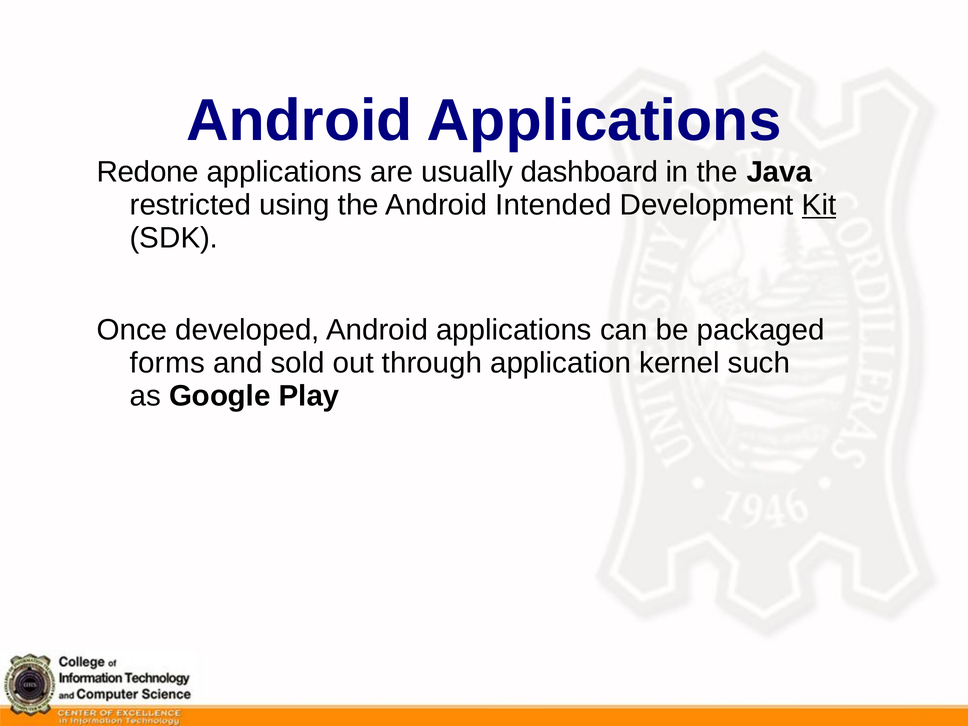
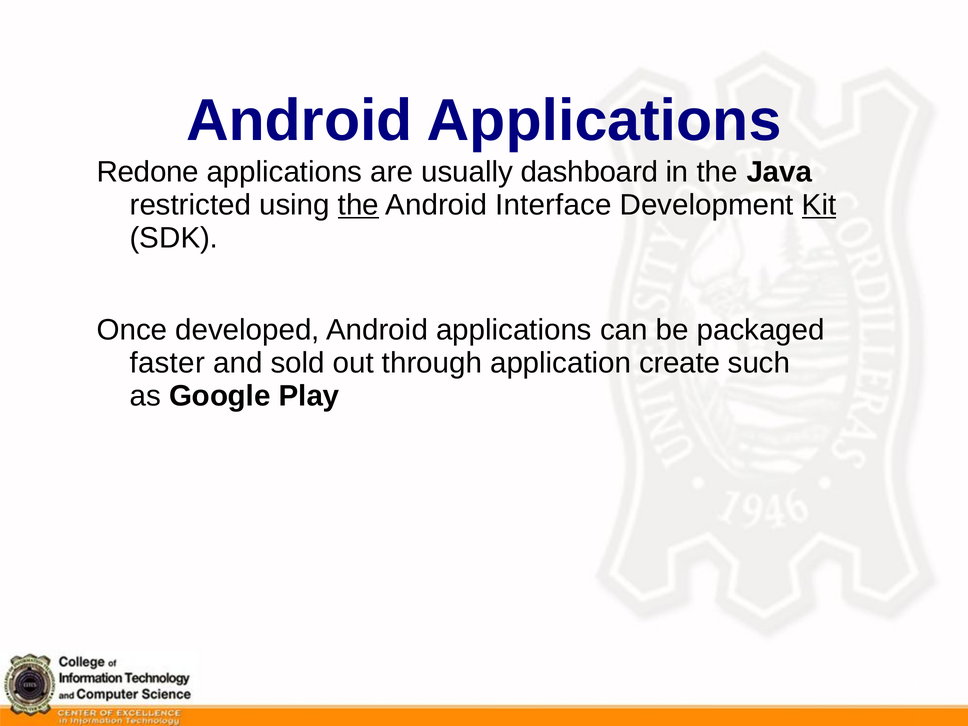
the underline: none -> present (358, 205)
Intended: Intended -> Interface (553, 205)
forms: forms -> faster (167, 363)
kernel: kernel -> create (680, 363)
